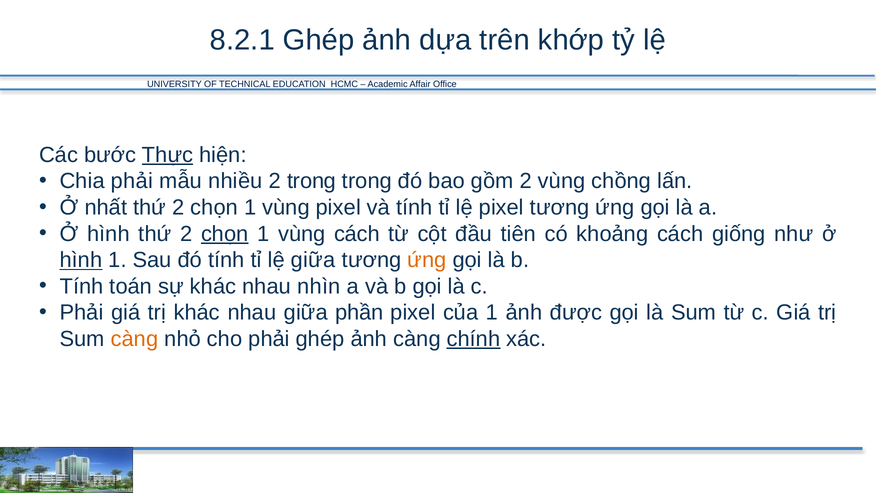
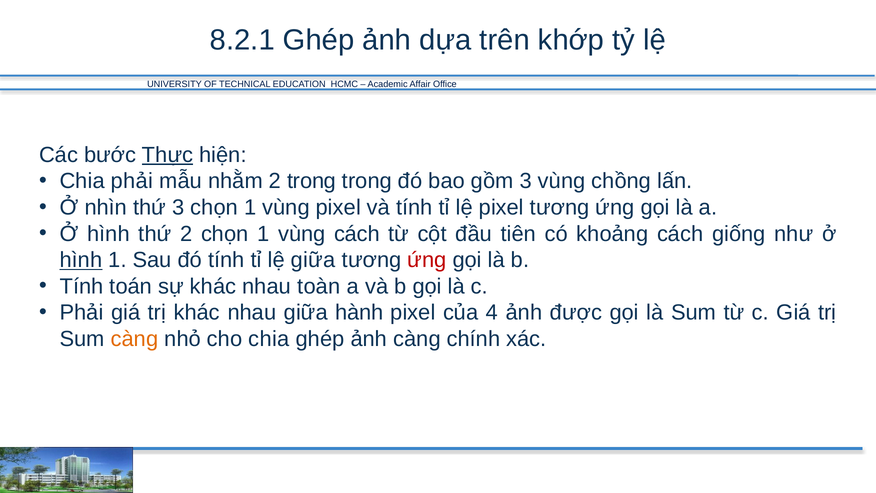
nhiều: nhiều -> nhằm (235, 181)
gồm 2: 2 -> 3 (526, 181)
nhất: nhất -> nhìn (106, 207)
2: 2 -> 3 (178, 207)
chọn underline: present -> none (225, 234)
ứng colour: orange -> red (427, 260)
nhìn: nhìn -> toàn (319, 286)
phần: phần -> hành (359, 312)
của 1: 1 -> 4 (492, 312)
cho phải: phải -> chia (269, 339)
chính underline: present -> none (473, 339)
